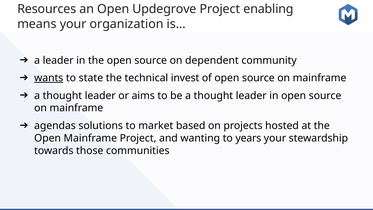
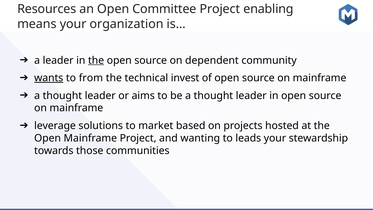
Updegrove: Updegrove -> Committee (164, 9)
the underline: none -> present (96, 60)
state: state -> from (91, 78)
agendas: agendas -> leverage (55, 126)
years: years -> leads (248, 138)
